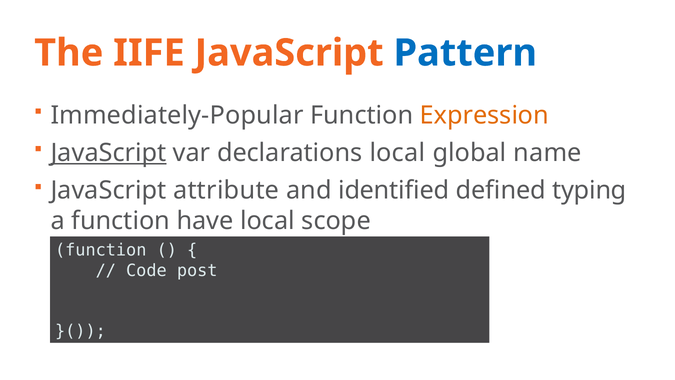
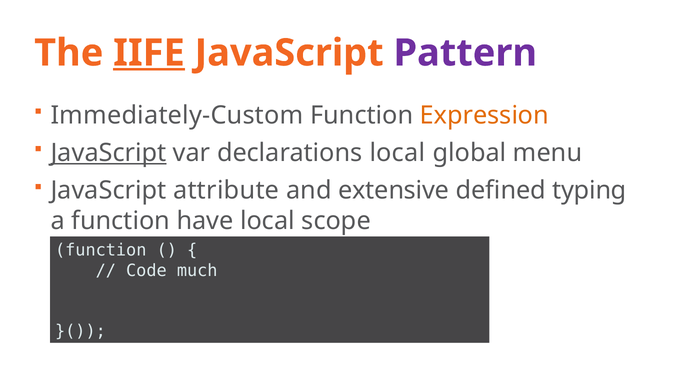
IIFE underline: none -> present (149, 53)
Pattern colour: blue -> purple (465, 53)
Immediately-Popular: Immediately-Popular -> Immediately-Custom (177, 115)
name: name -> menu (548, 153)
identified: identified -> extensive (394, 190)
post: post -> much (197, 270)
